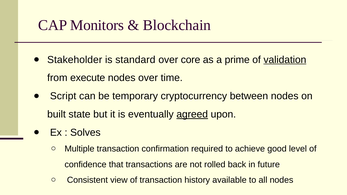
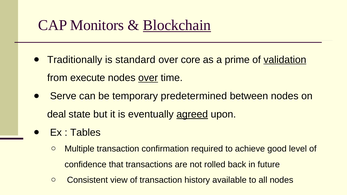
Blockchain underline: none -> present (177, 25)
Stakeholder: Stakeholder -> Traditionally (75, 60)
over underline: none -> present (148, 78)
Script: Script -> Serve (63, 96)
cryptocurrency: cryptocurrency -> predetermined (194, 96)
built: built -> deal (57, 114)
Solves: Solves -> Tables (85, 133)
